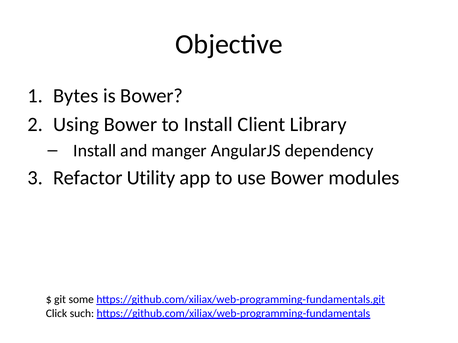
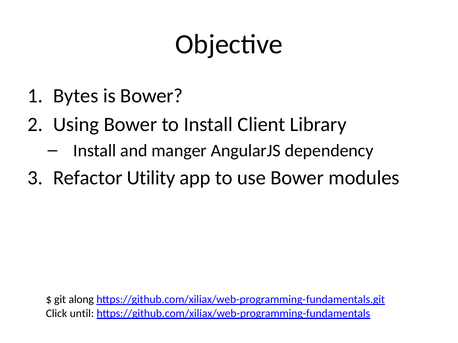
some: some -> along (81, 300)
such: such -> until (82, 314)
